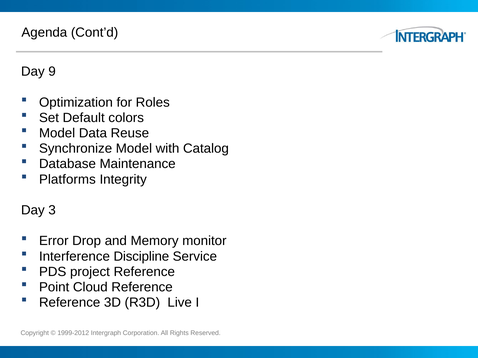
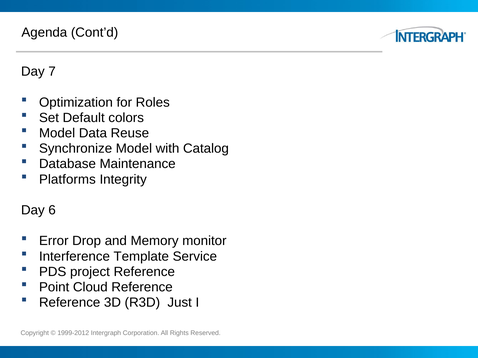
9: 9 -> 7 (52, 72)
3: 3 -> 6 (52, 210)
Discipline: Discipline -> Template (141, 257)
Live: Live -> Just (180, 303)
